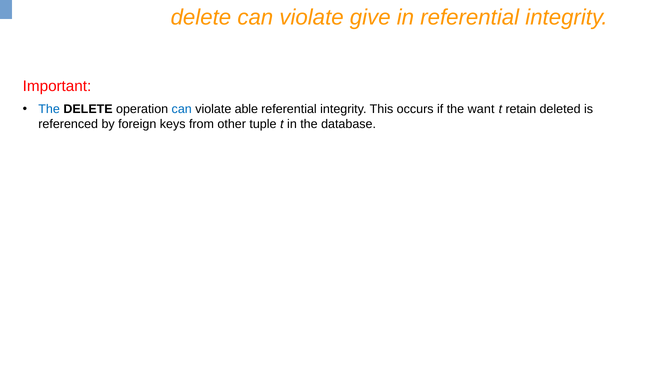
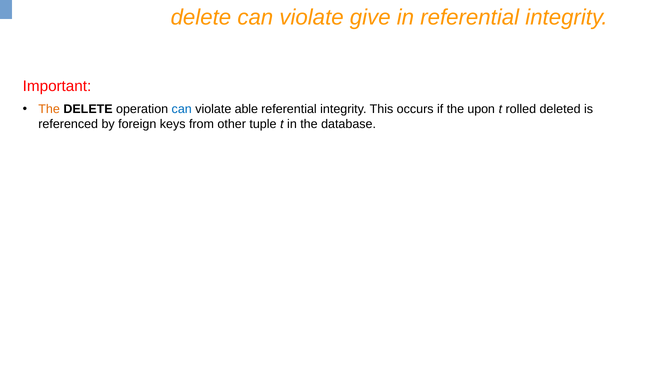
The colour: blue -> orange (49, 109)
want: want -> upon (481, 109)
retain: retain -> rolled (521, 109)
